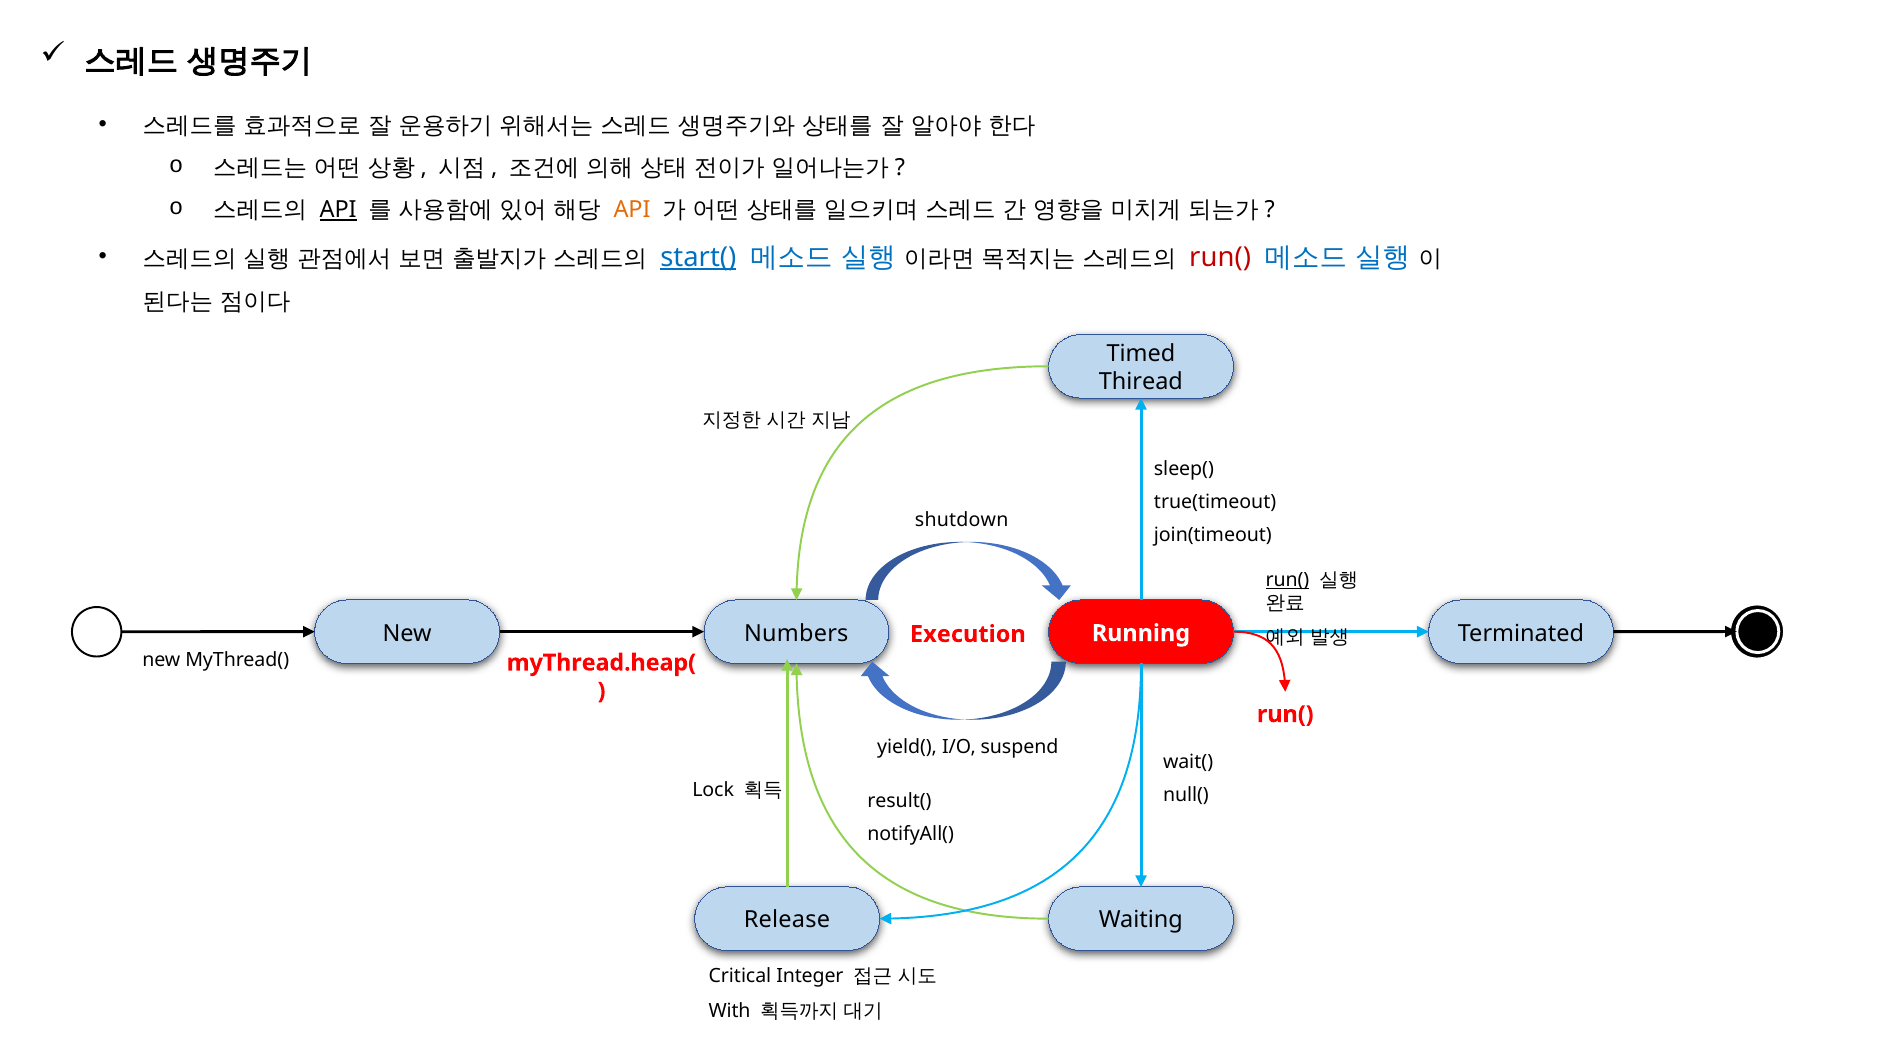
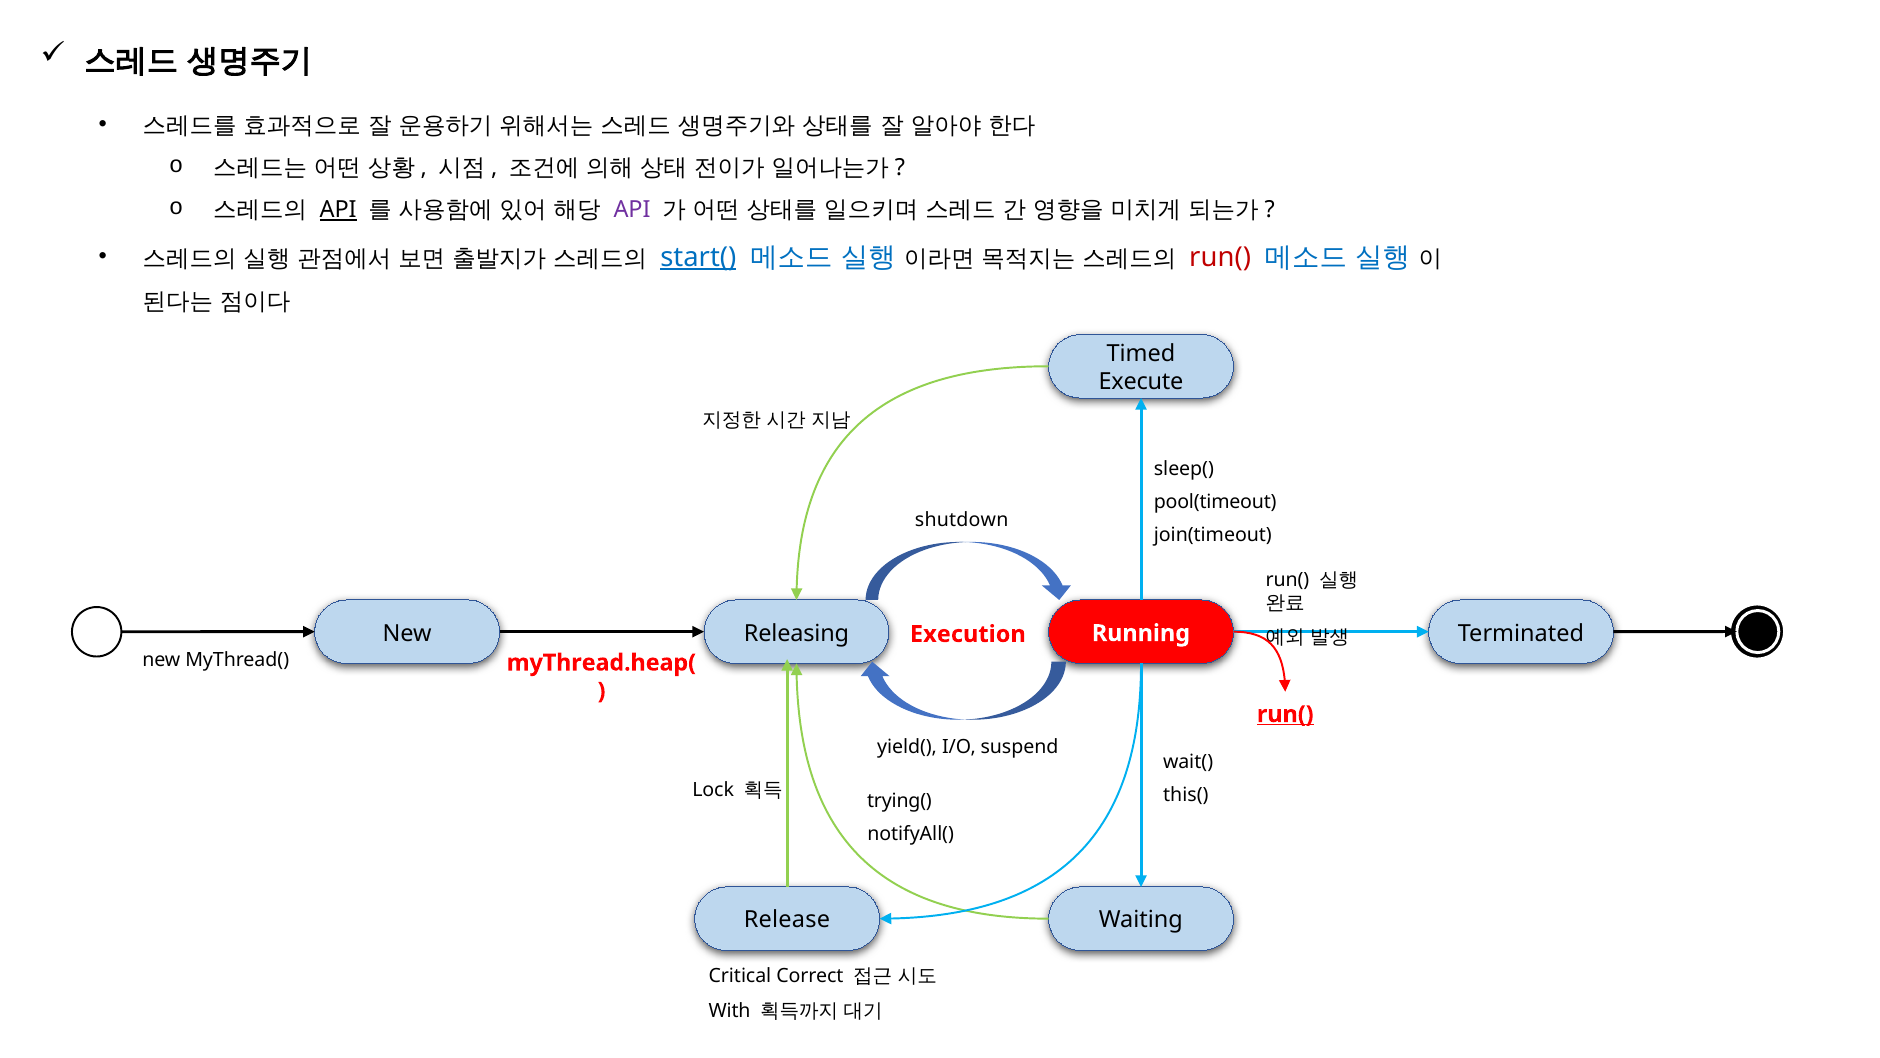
API colour: orange -> purple (632, 210)
Thiread: Thiread -> Execute (1141, 382)
true(timeout: true(timeout -> pool(timeout (1215, 502)
run( underline: present -> none (1287, 580)
Numbers: Numbers -> Releasing (796, 633)
run( underline: none -> present (1285, 714)
null(: null( -> this( (1186, 795)
result(: result( -> trying( (899, 801)
Integer: Integer -> Correct (810, 975)
